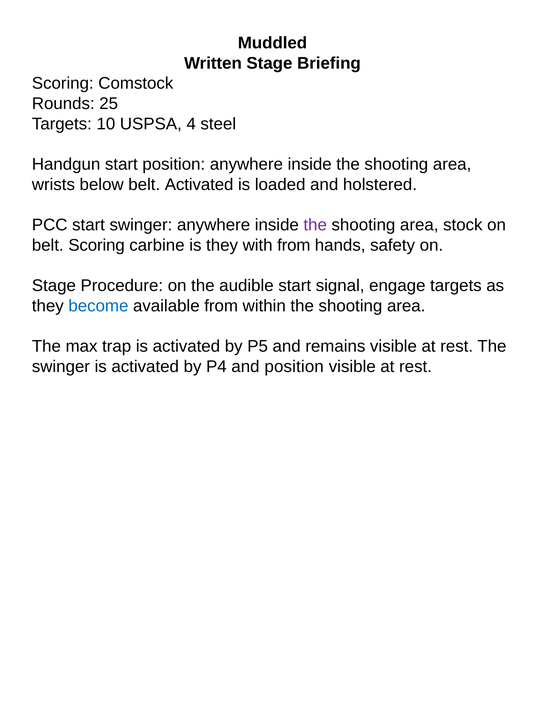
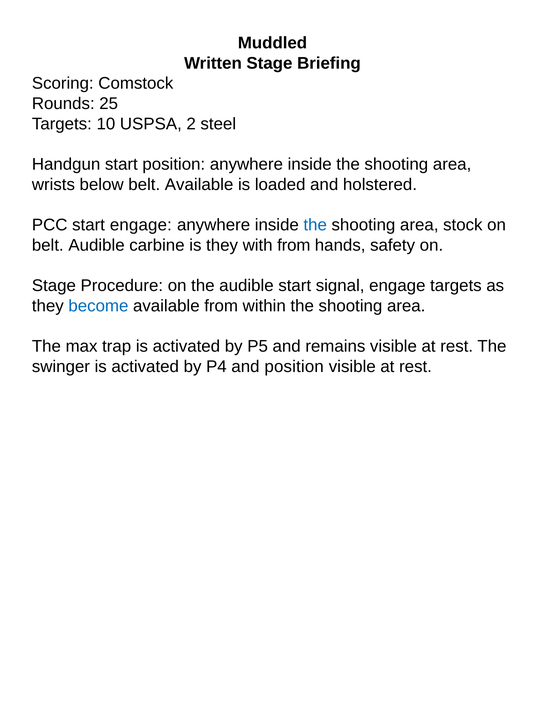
4: 4 -> 2 (191, 124)
belt Activated: Activated -> Available (199, 185)
start swinger: swinger -> engage (141, 225)
the colour: purple -> blue (315, 225)
belt Scoring: Scoring -> Audible (97, 245)
